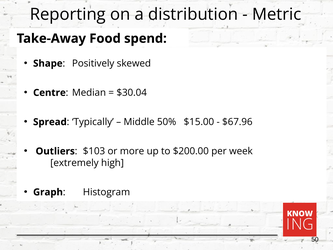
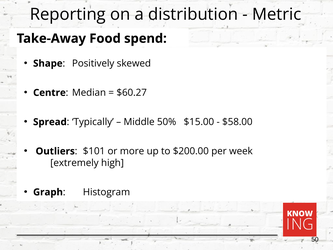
$30.04: $30.04 -> $60.27 (132, 93)
$67.96: $67.96 -> $58.00 (237, 122)
$103: $103 -> $101 (94, 151)
